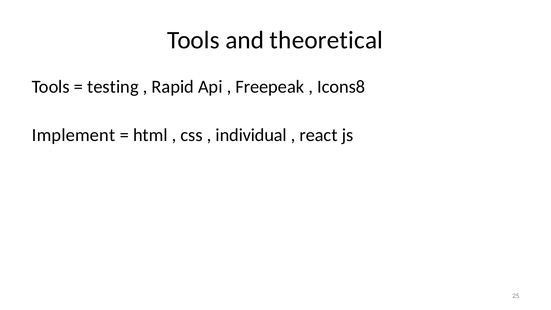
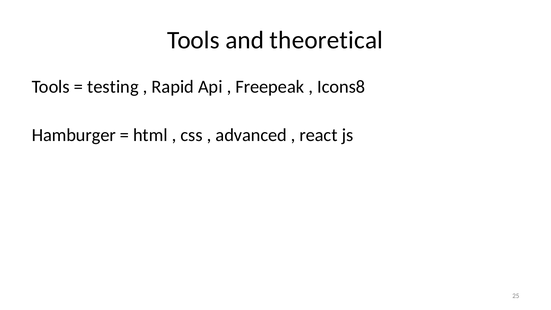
Implement: Implement -> Hamburger (74, 135)
individual: individual -> advanced (251, 135)
